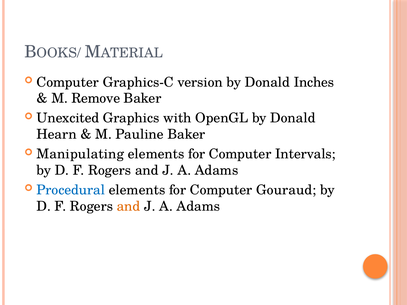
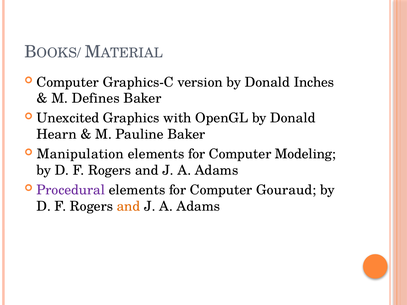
Remove: Remove -> Defines (96, 99)
Manipulating: Manipulating -> Manipulation (80, 154)
Intervals: Intervals -> Modeling (305, 154)
Procedural colour: blue -> purple (71, 190)
